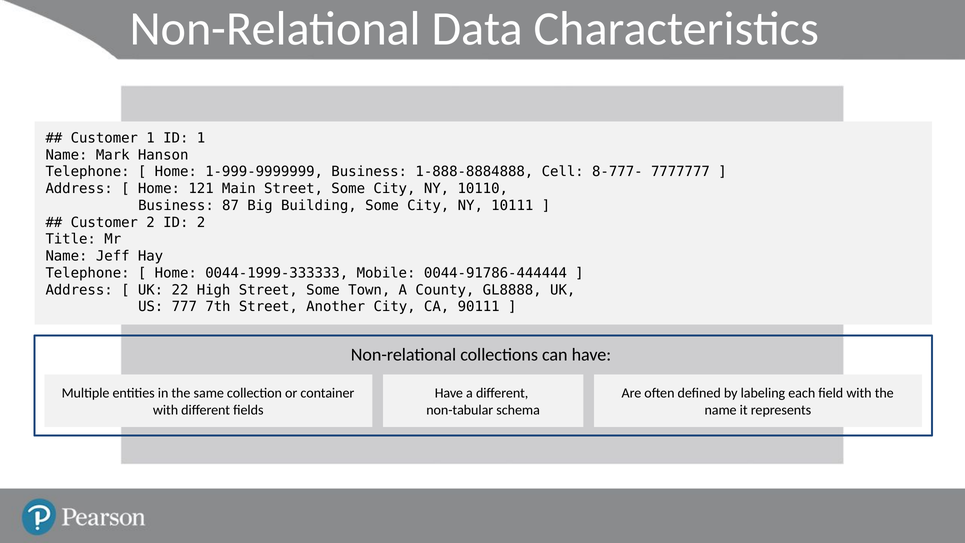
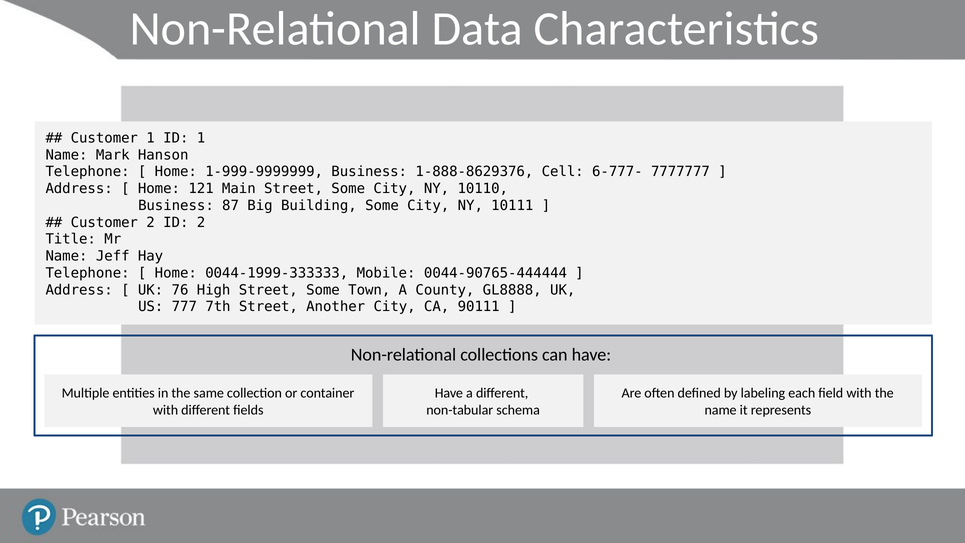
1-888-8884888: 1-888-8884888 -> 1-888-8629376 (474, 172)
8-777-: 8-777- -> 6-777- (617, 172)
0044-91786-444444: 0044-91786-444444 -> 0044-90765-444444 (496, 273)
22: 22 -> 76 (180, 290)
